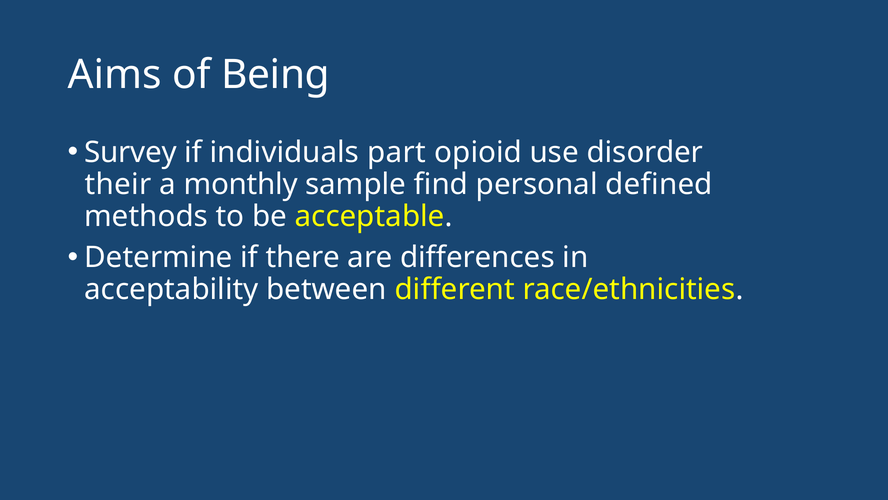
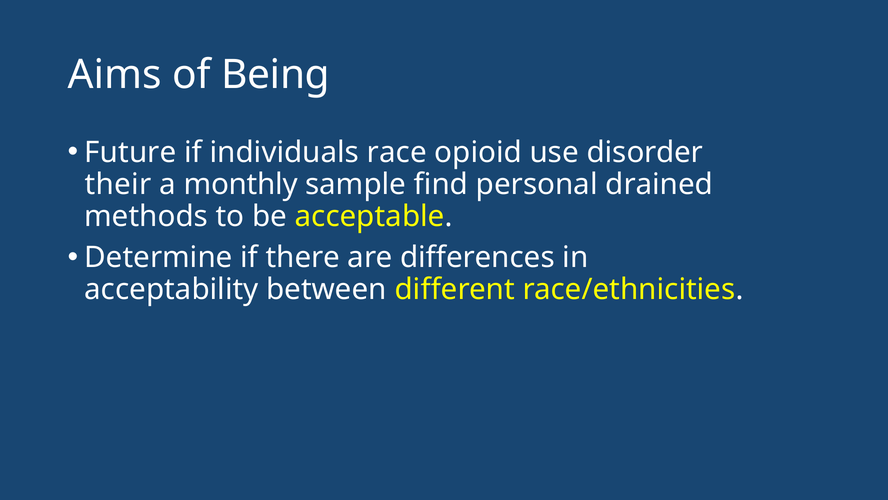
Survey: Survey -> Future (130, 152)
part: part -> race (397, 152)
defined: defined -> drained (659, 184)
